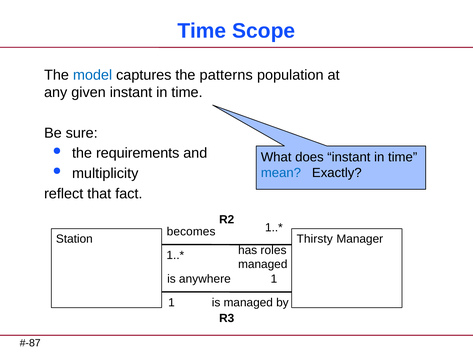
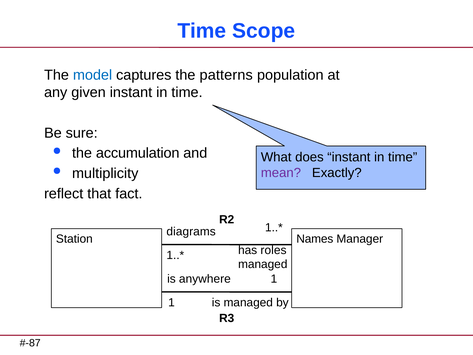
requirements: requirements -> accumulation (138, 153)
mean colour: blue -> purple (281, 173)
becomes: becomes -> diagrams (191, 231)
Thirsty: Thirsty -> Names (315, 239)
